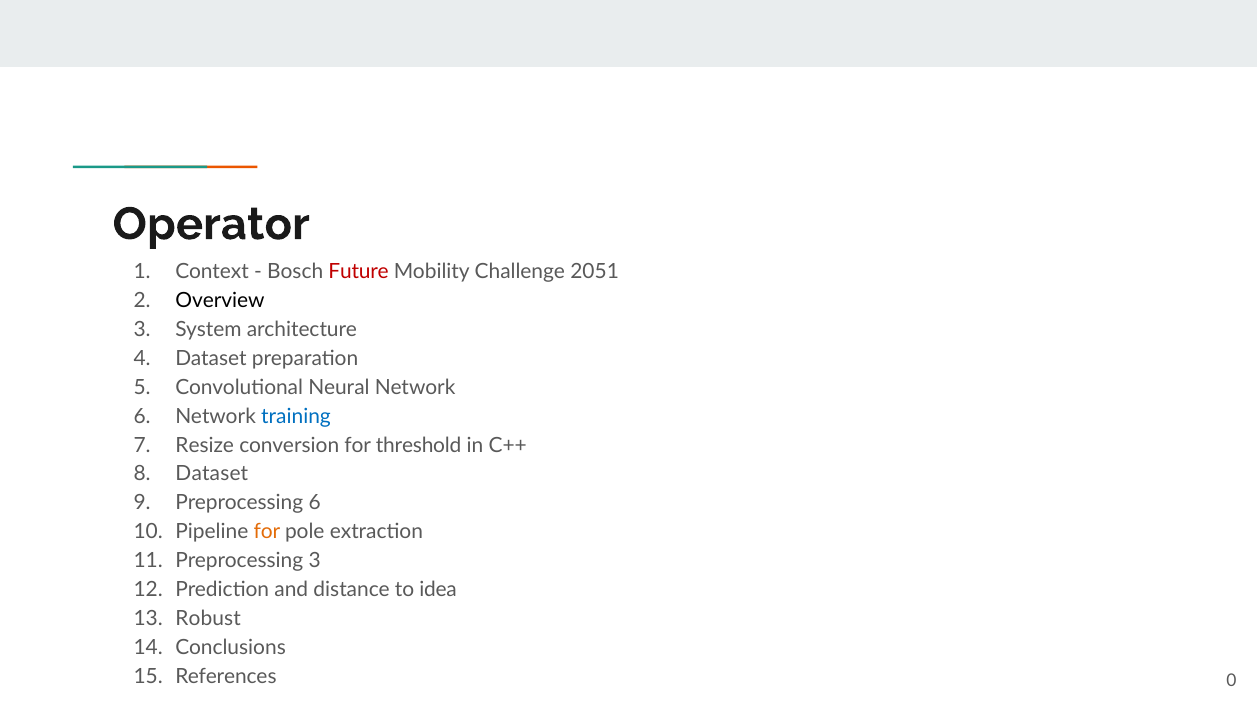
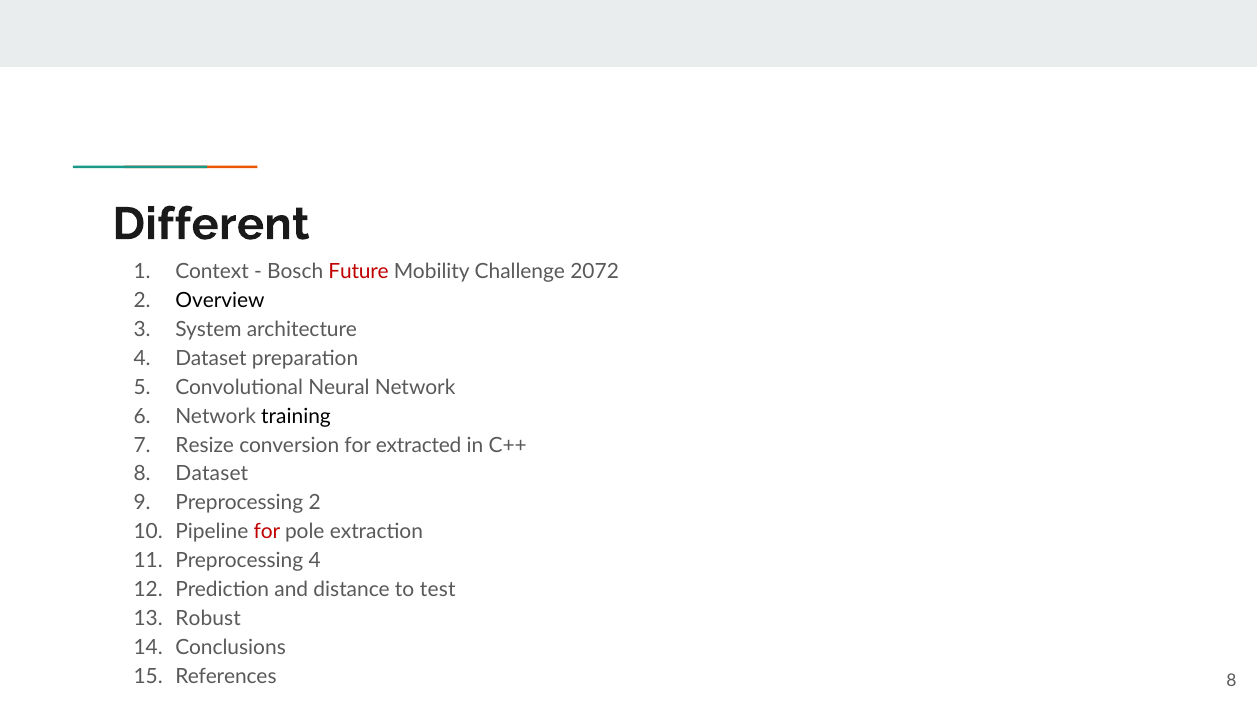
Operator: Operator -> Different (211, 224)
2051: 2051 -> 2072 (595, 272)
training colour: blue -> black (296, 416)
threshold: threshold -> extracted (419, 445)
Preprocessing 6: 6 -> 2 (315, 503)
for colour: orange -> red (267, 532)
Preprocessing 3: 3 -> 4 (315, 561)
idea: idea -> test (438, 590)
References 0: 0 -> 8 (1231, 681)
